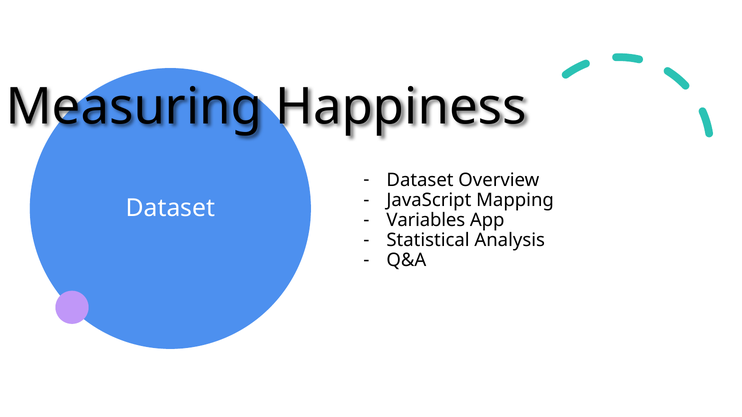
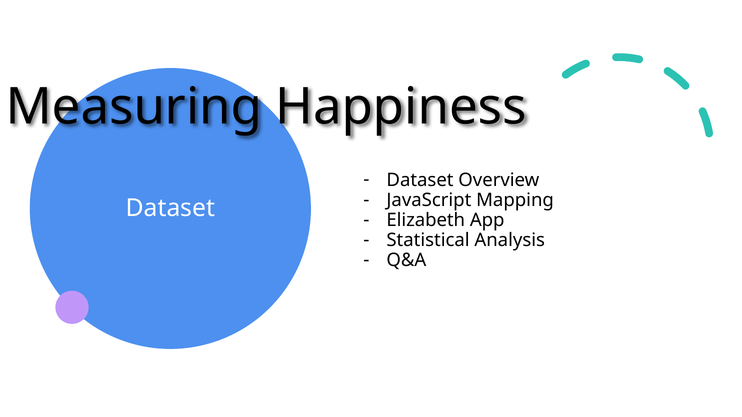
Variables: Variables -> Elizabeth (426, 220)
